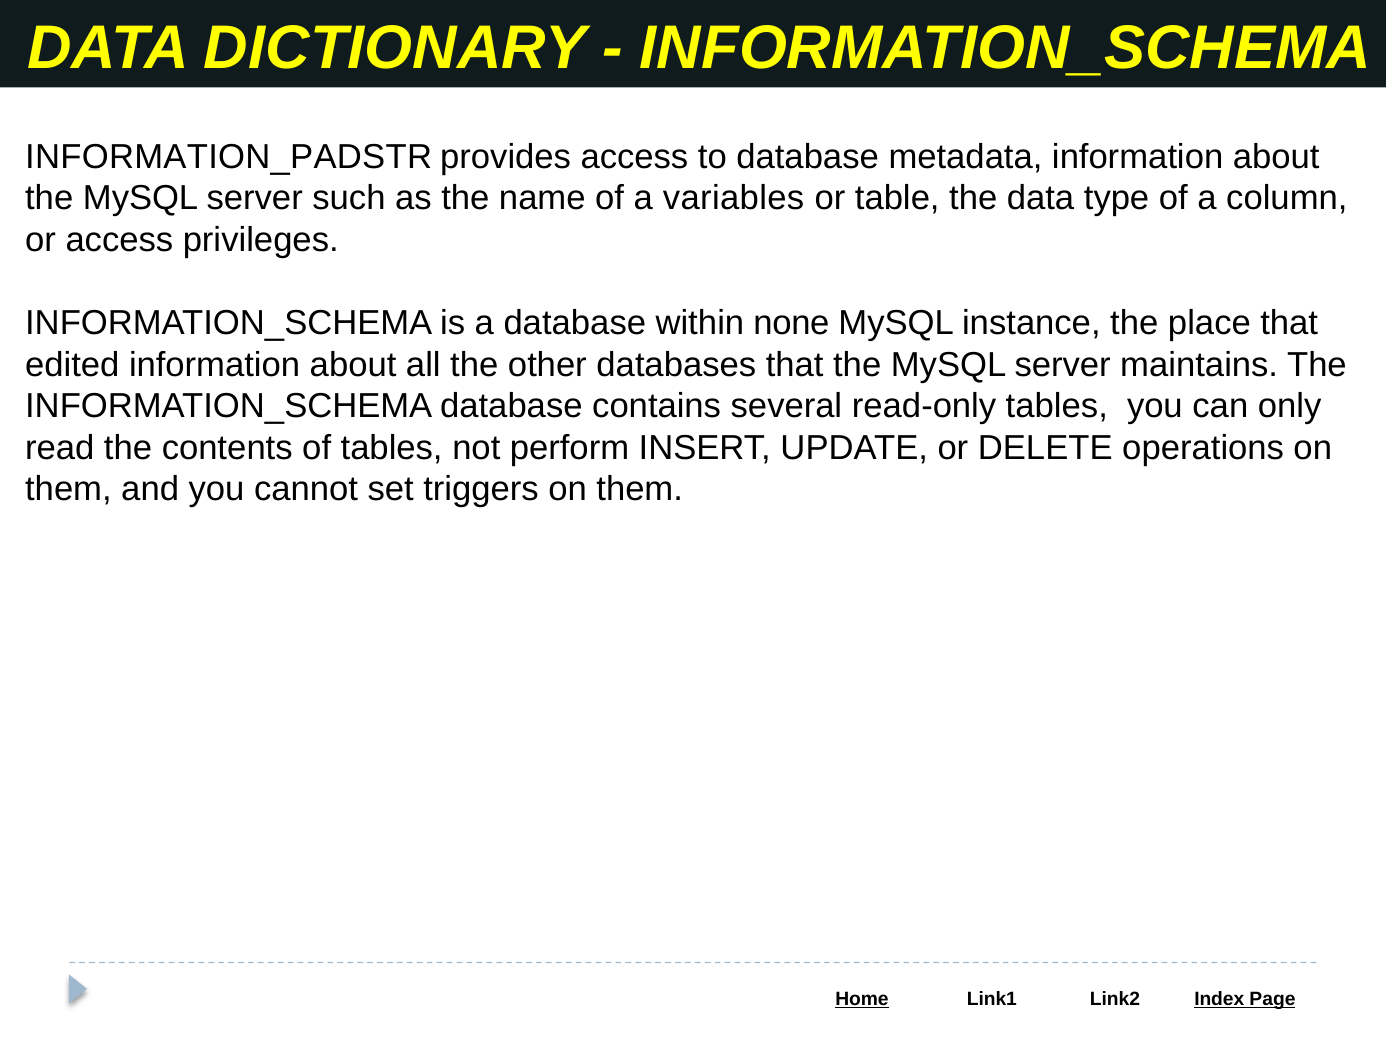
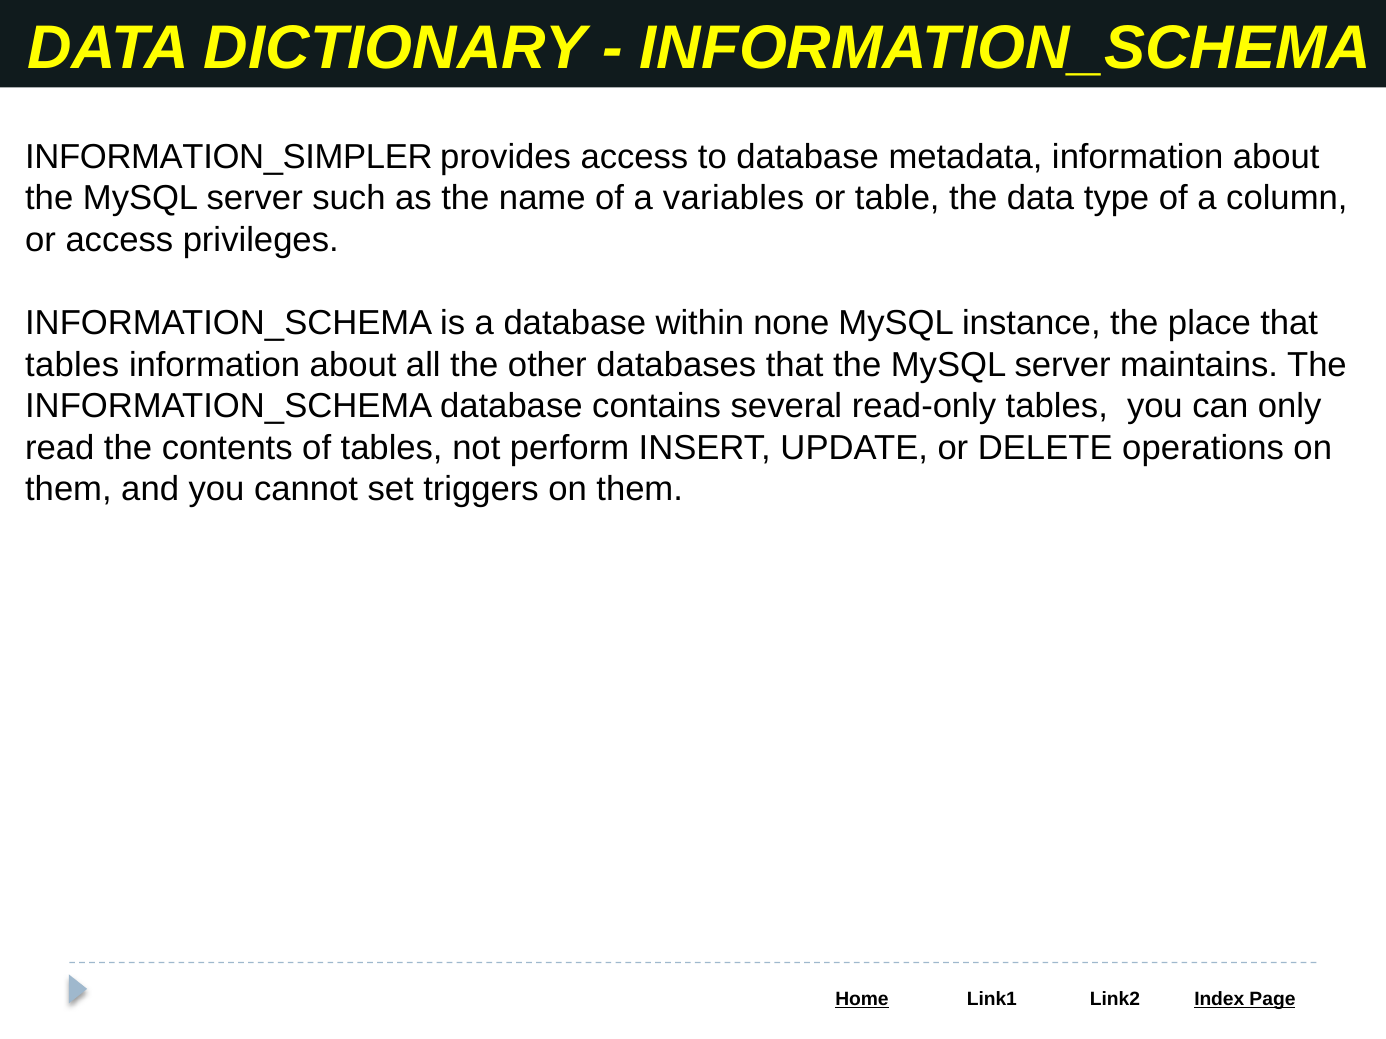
INFORMATION_PADSTR: INFORMATION_PADSTR -> INFORMATION_SIMPLER (229, 157)
edited: edited -> tables (72, 365)
